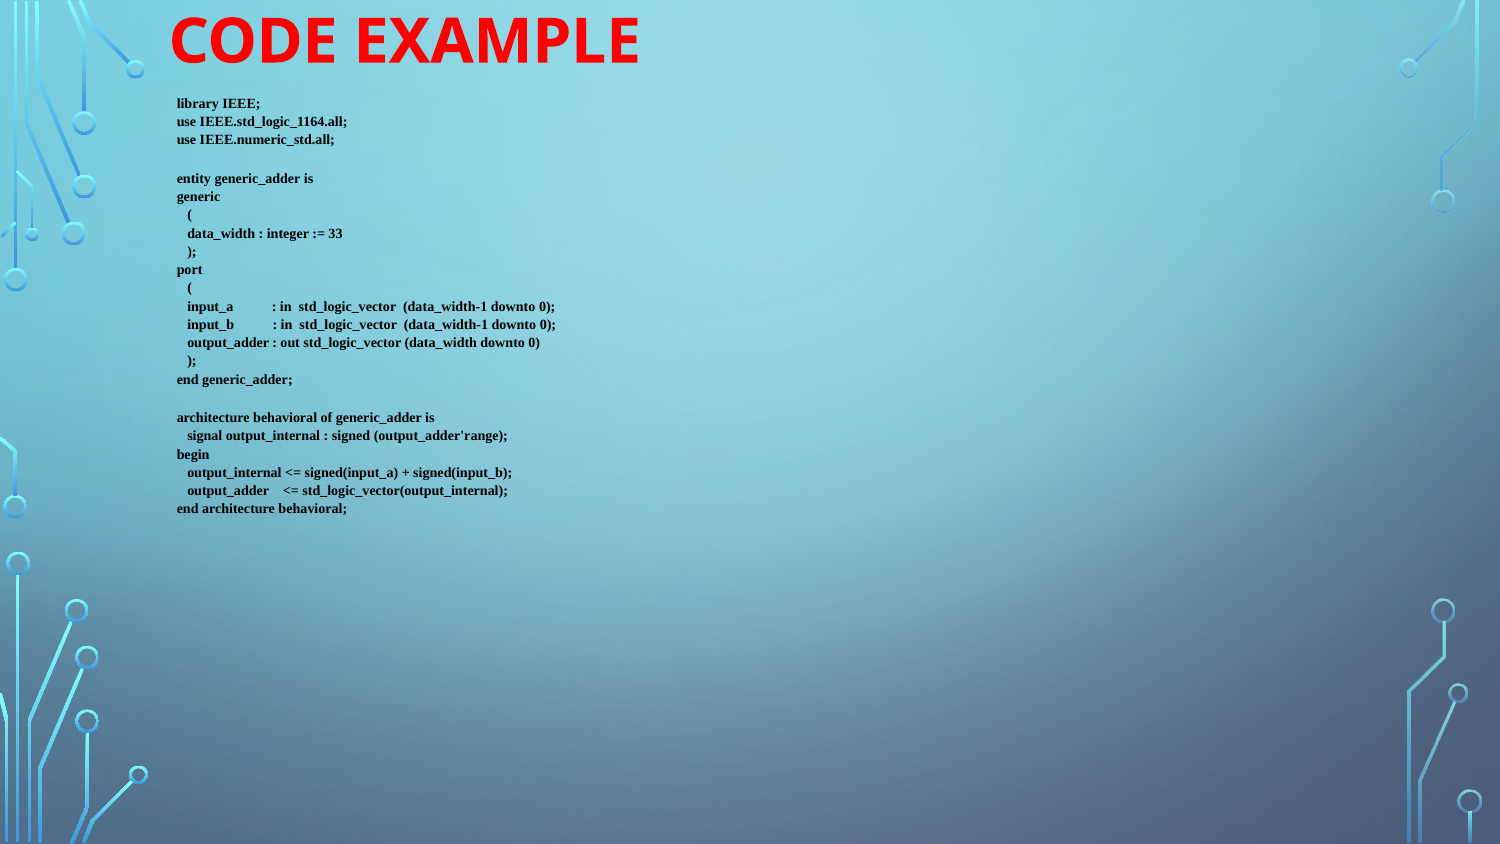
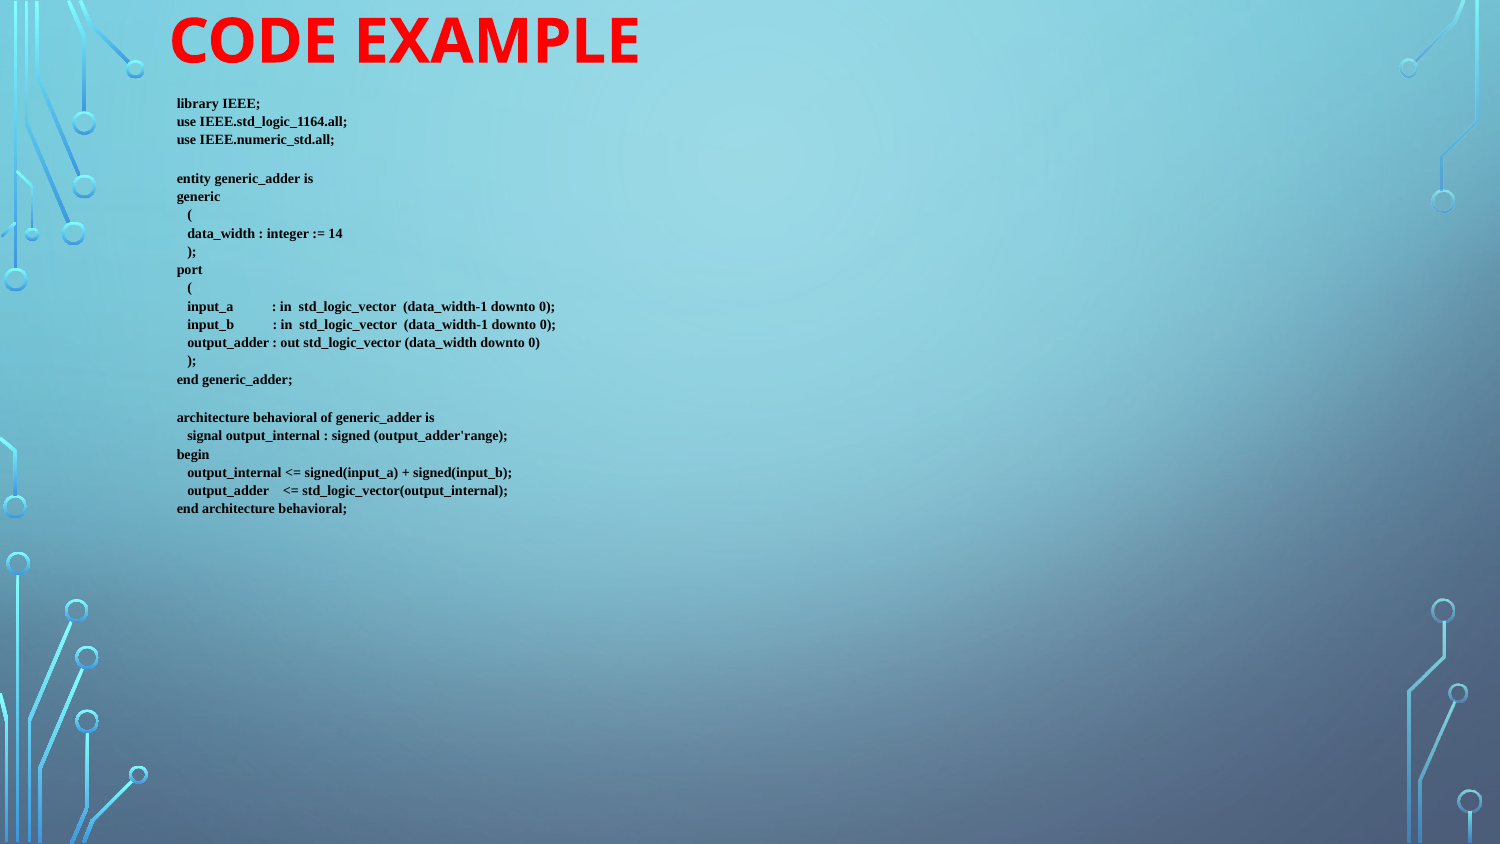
33: 33 -> 14 (336, 233)
